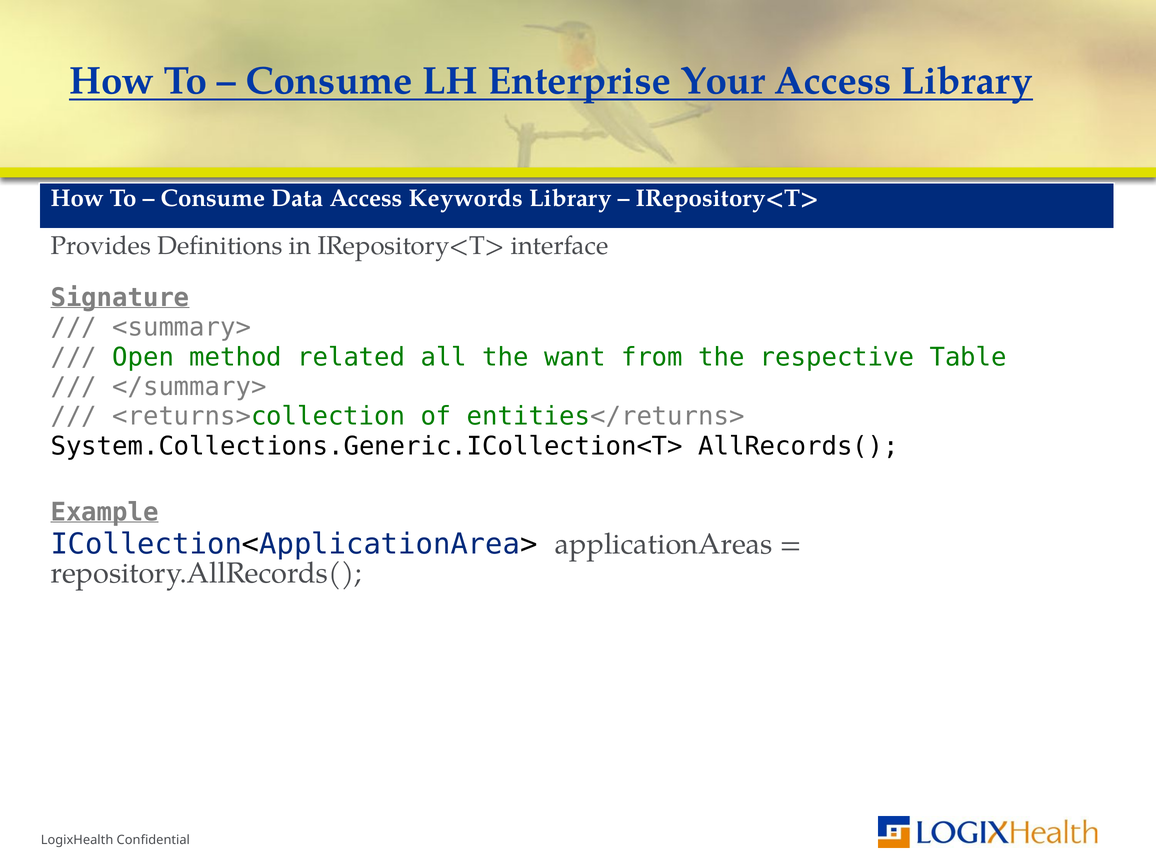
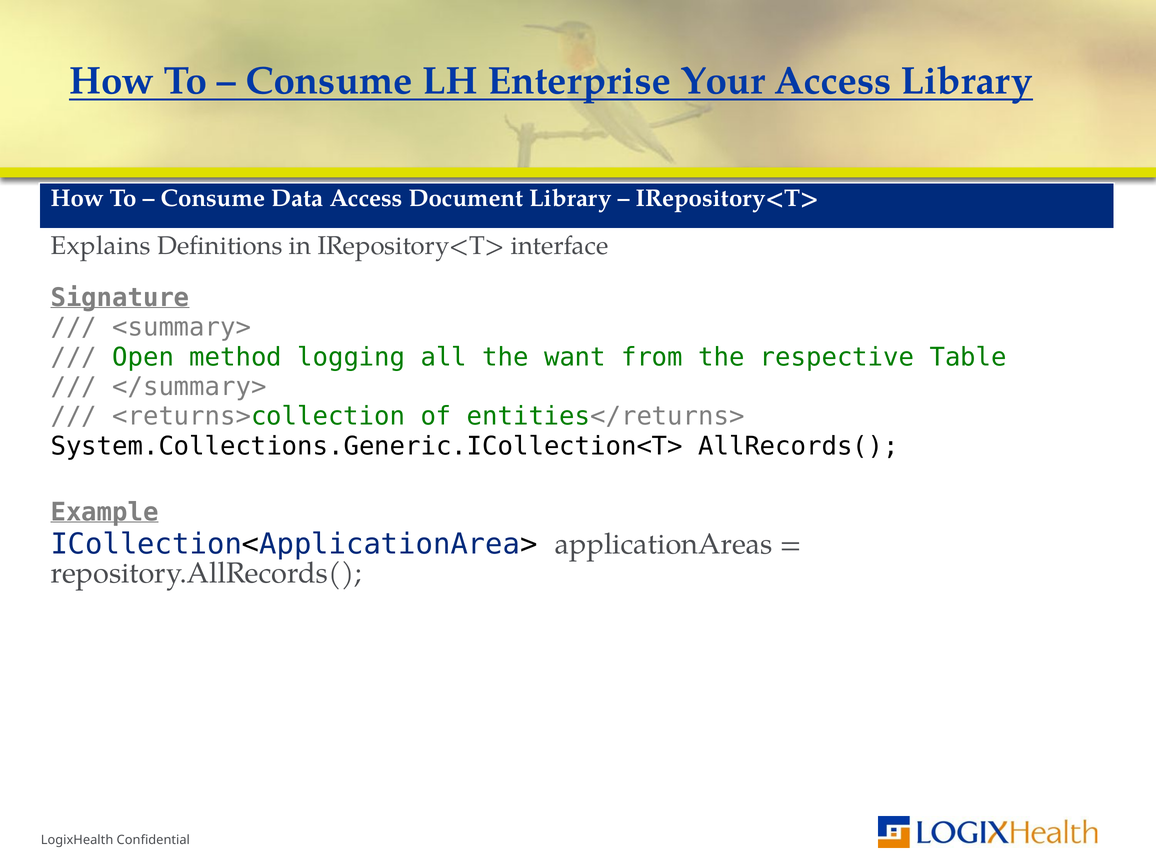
Keywords: Keywords -> Document (466, 198)
Provides: Provides -> Explains (101, 246)
related: related -> logging (351, 357)
